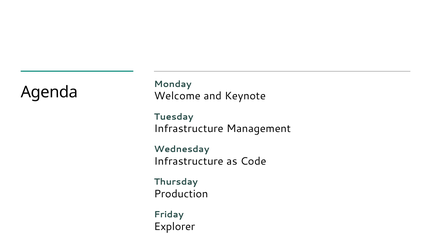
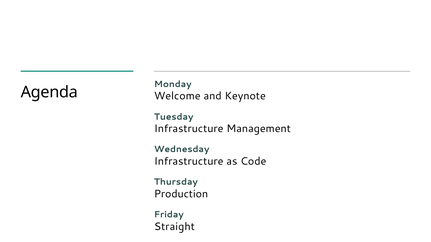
Explorer: Explorer -> Straight (174, 227)
